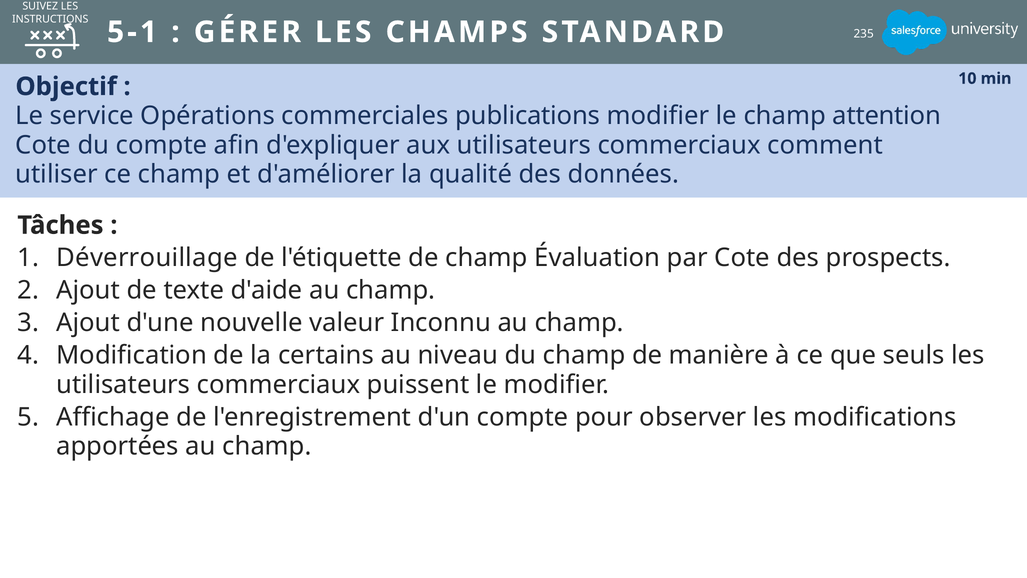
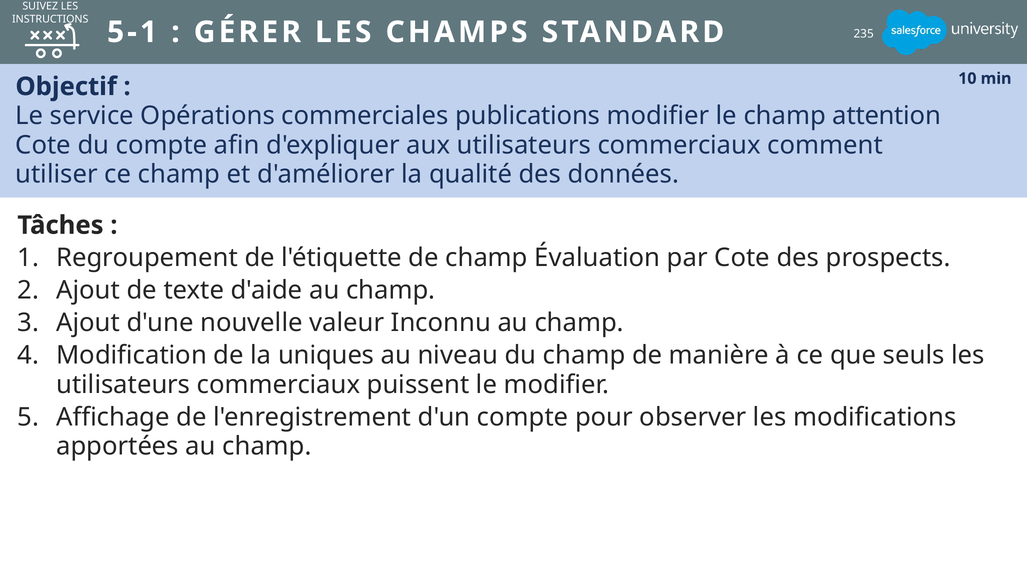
Déverrouillage: Déverrouillage -> Regroupement (147, 258)
certains: certains -> uniques (326, 355)
